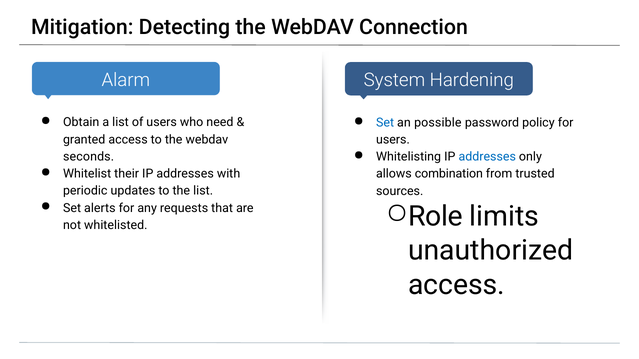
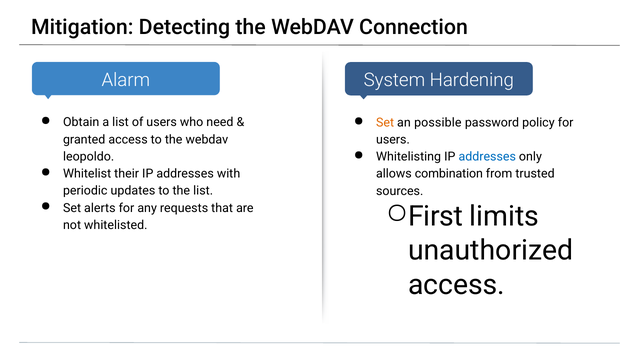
Set colour: blue -> orange (385, 123)
seconds: seconds -> leopoldo (89, 157)
Role: Role -> First (436, 217)
